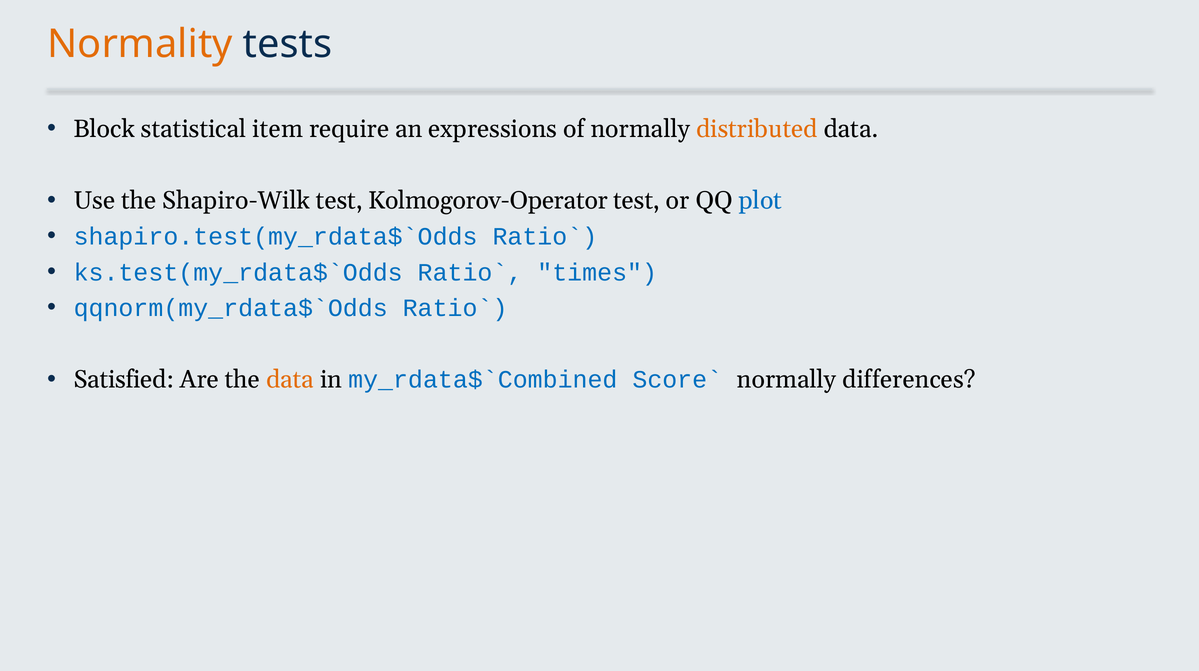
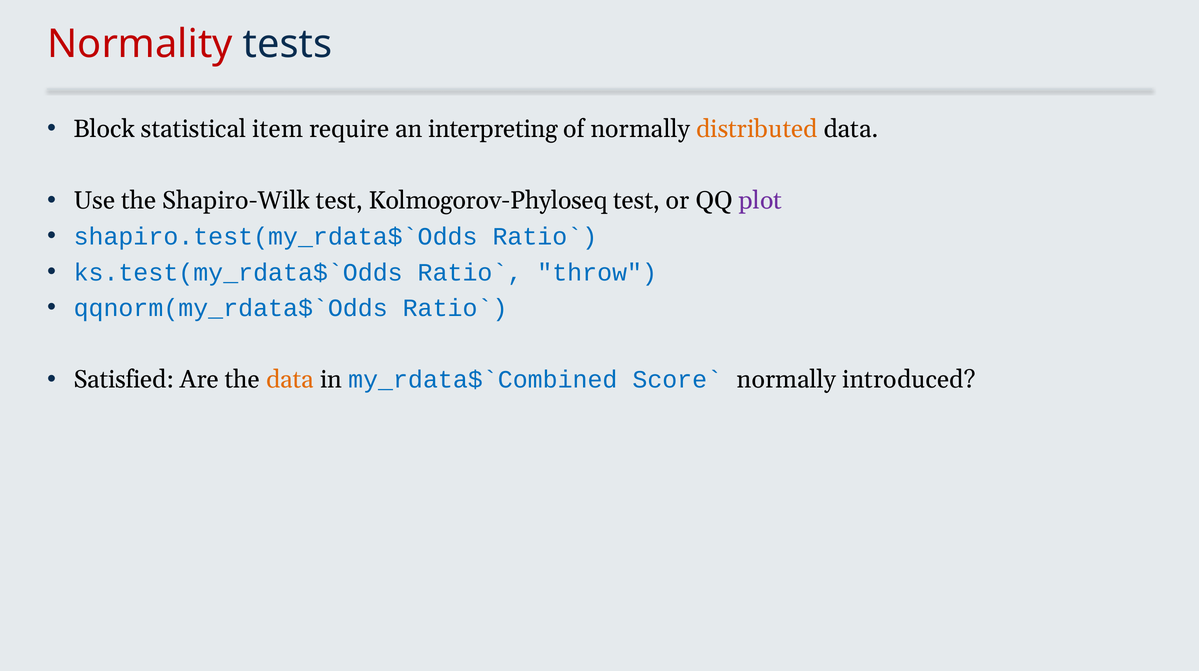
Normality colour: orange -> red (140, 44)
expressions: expressions -> interpreting (493, 129)
Kolmogorov-Operator: Kolmogorov-Operator -> Kolmogorov-Phyloseq (488, 201)
plot colour: blue -> purple (760, 201)
times: times -> throw (597, 273)
differences: differences -> introduced (909, 380)
